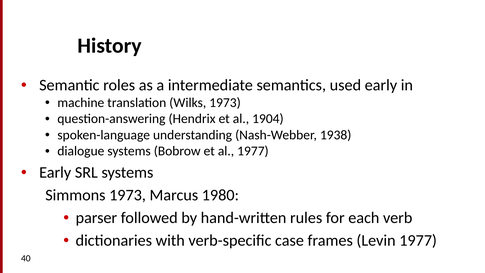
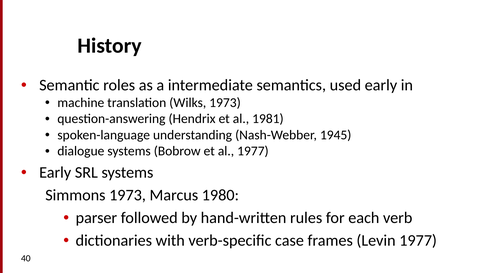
1904: 1904 -> 1981 (268, 119)
1938: 1938 -> 1945 (336, 135)
